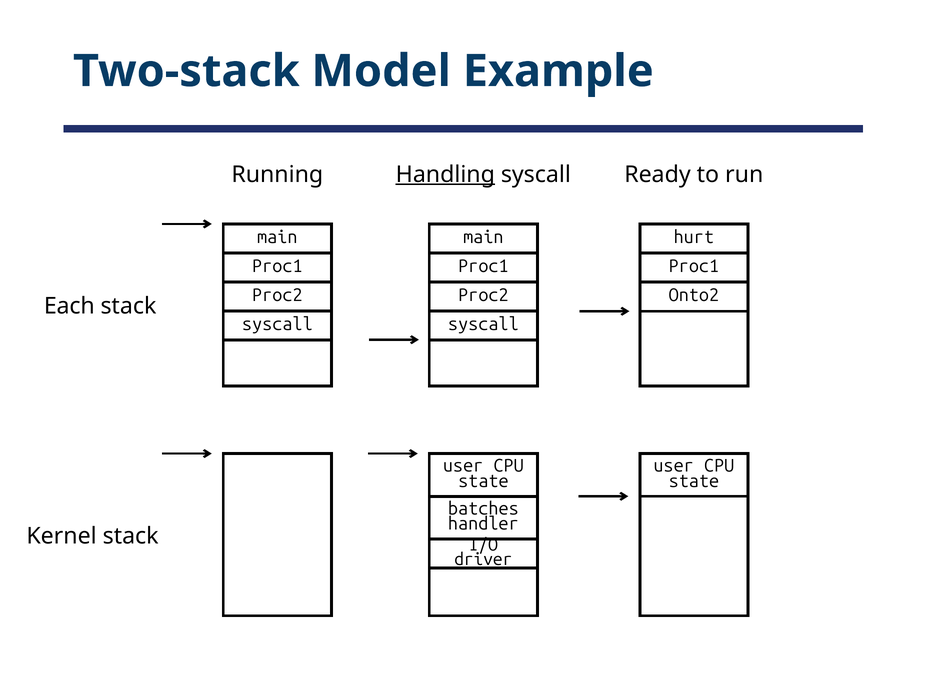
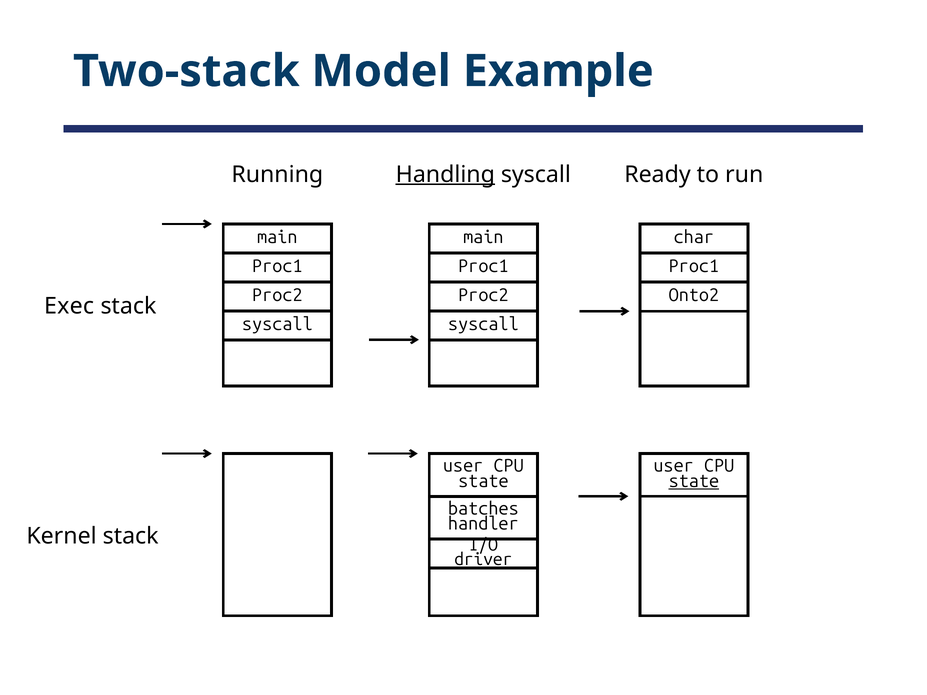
hurt: hurt -> char (694, 237)
Each: Each -> Exec (69, 306)
state underline: none -> present (694, 481)
